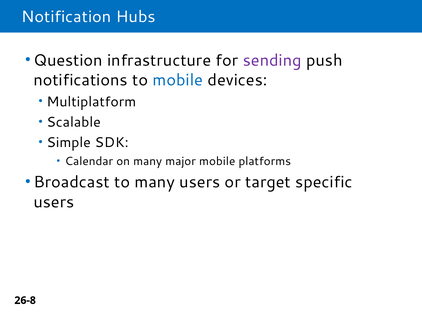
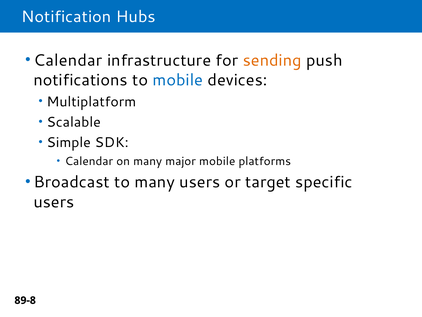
Question: Question -> Calendar (68, 60)
sending colour: purple -> orange (272, 60)
26-8: 26-8 -> 89-8 (25, 300)
